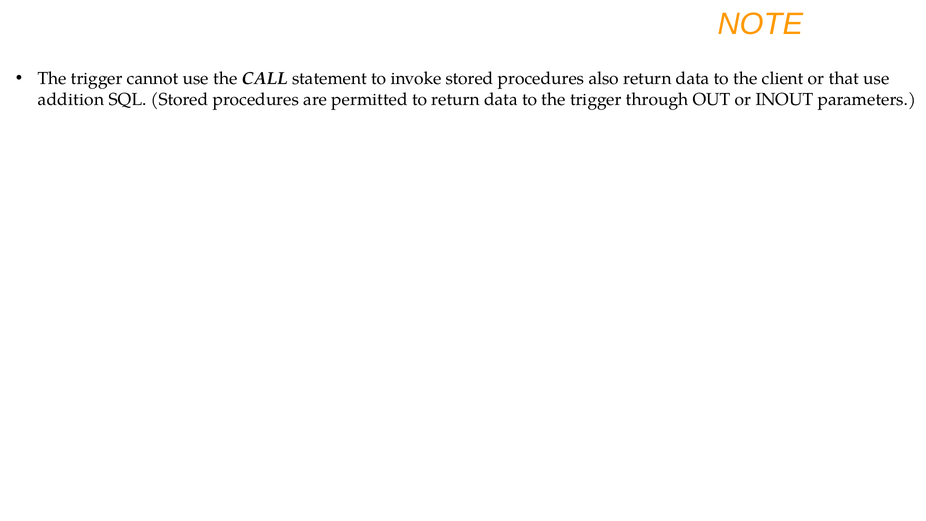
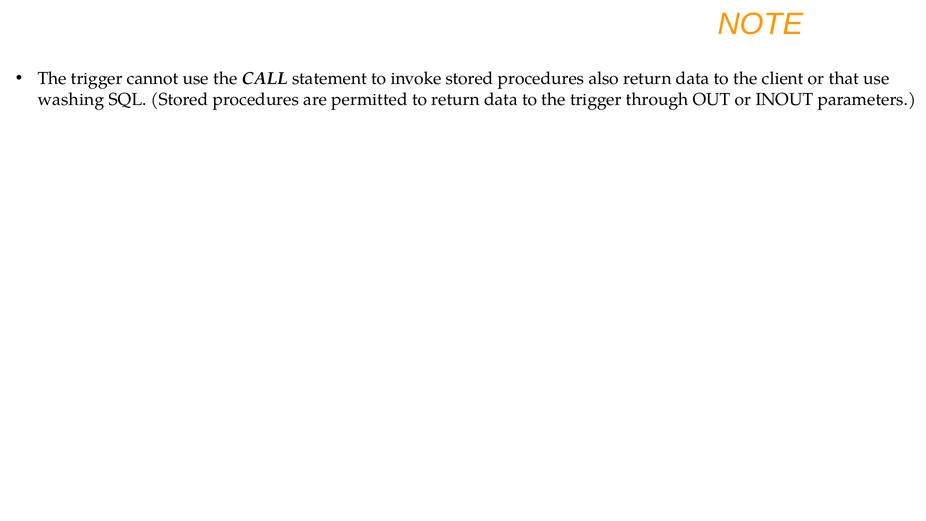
addition: addition -> washing (71, 100)
